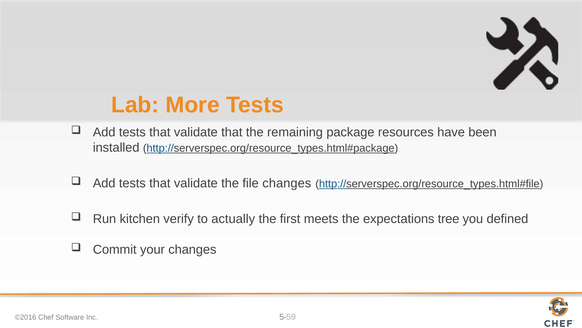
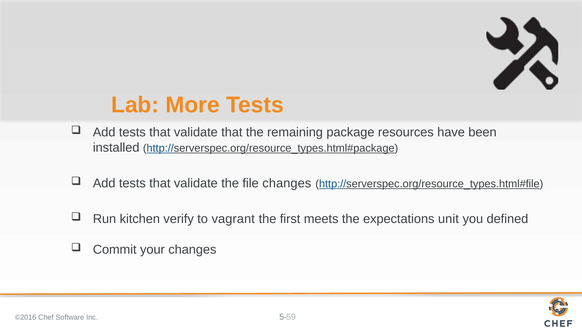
actually: actually -> vagrant (233, 219)
tree: tree -> unit (448, 219)
